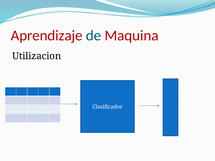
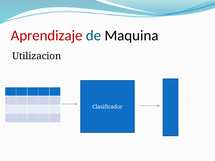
Maquina colour: red -> black (132, 36)
